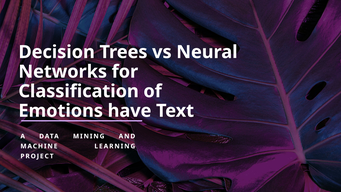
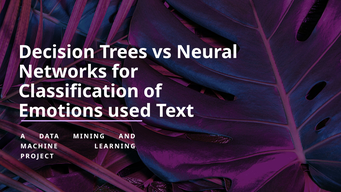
have: have -> used (129, 111)
